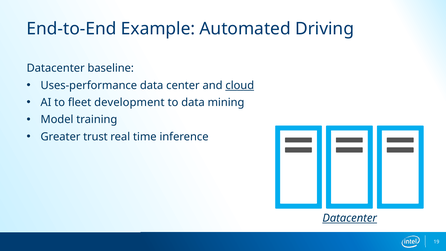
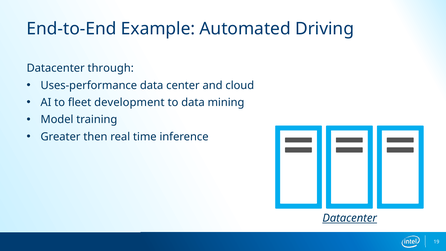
baseline: baseline -> through (111, 68)
cloud underline: present -> none (240, 85)
trust: trust -> then (95, 137)
